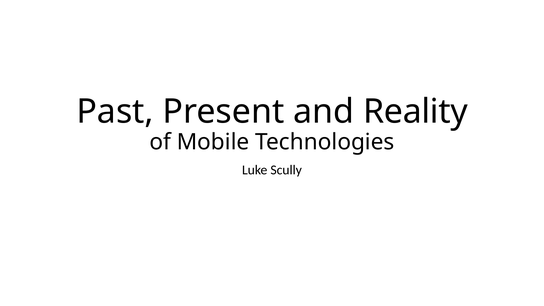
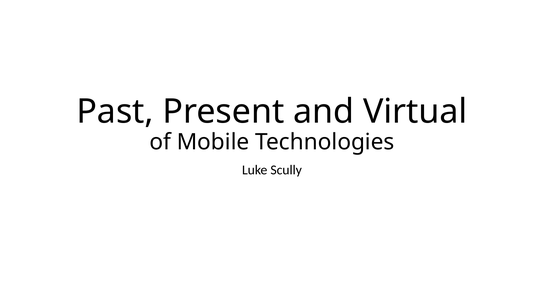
Reality: Reality -> Virtual (415, 112)
